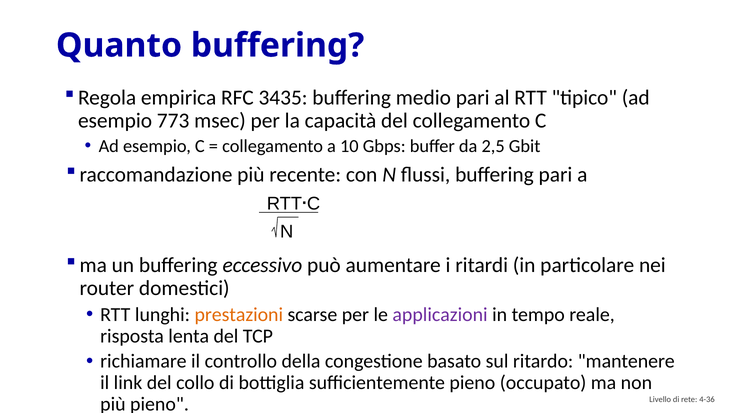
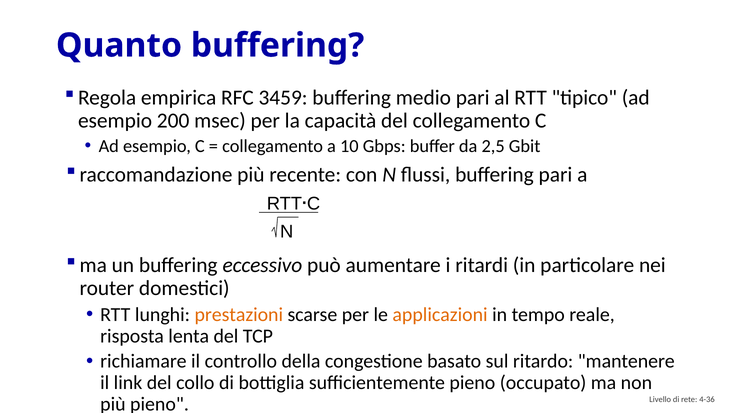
3435: 3435 -> 3459 (283, 98)
773: 773 -> 200 (173, 121)
applicazioni colour: purple -> orange (440, 314)
